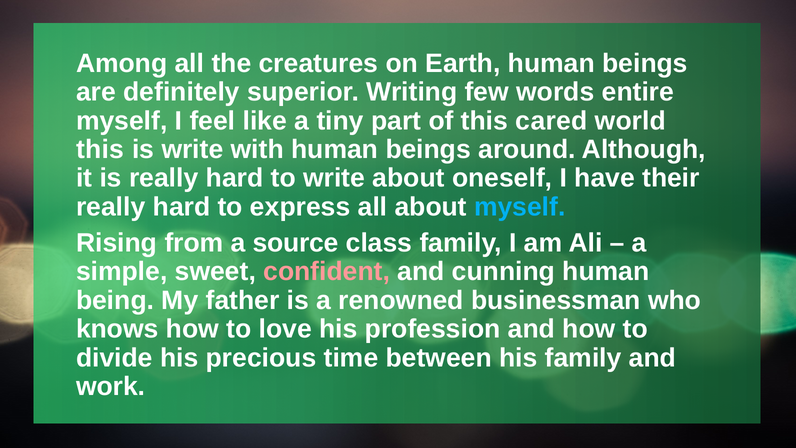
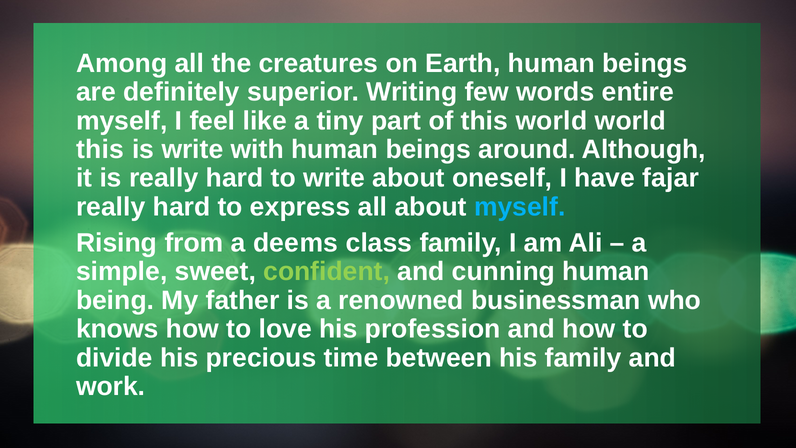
this cared: cared -> world (551, 121)
their: their -> fajar (671, 178)
source: source -> deems (296, 243)
confident colour: pink -> light green (327, 272)
